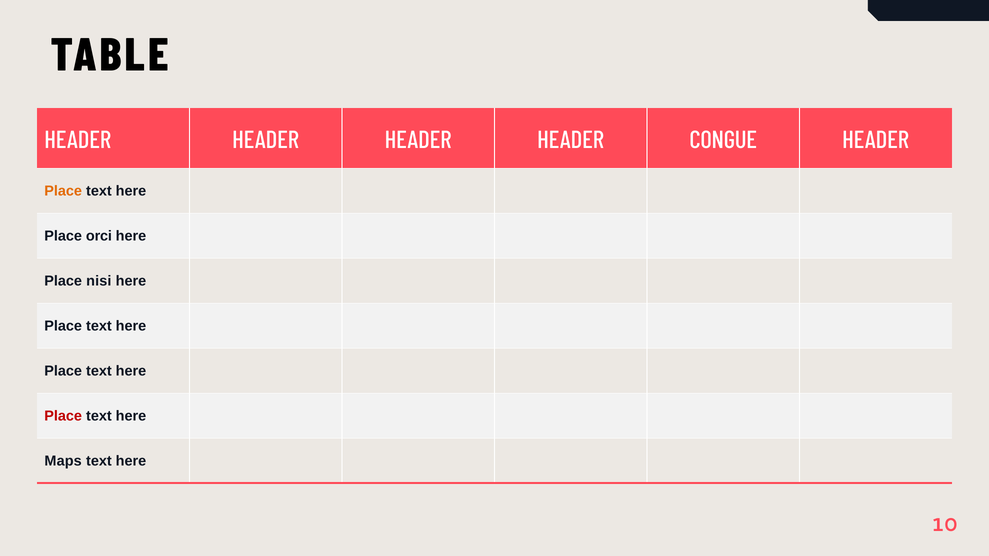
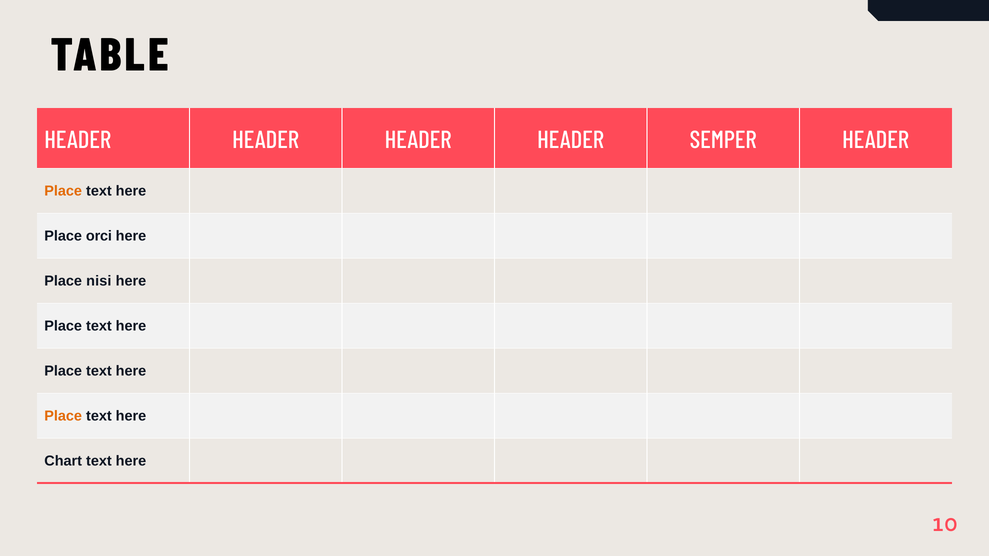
CONGUE: CONGUE -> SEMPER (723, 140)
Place colour: red -> orange (63, 416)
Maps: Maps -> Chart (63, 461)
